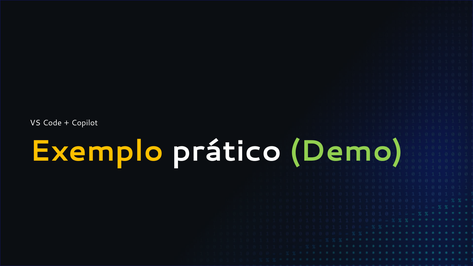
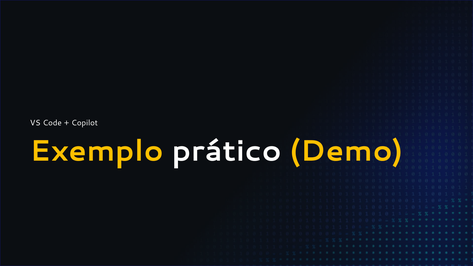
Demo colour: light green -> yellow (346, 151)
